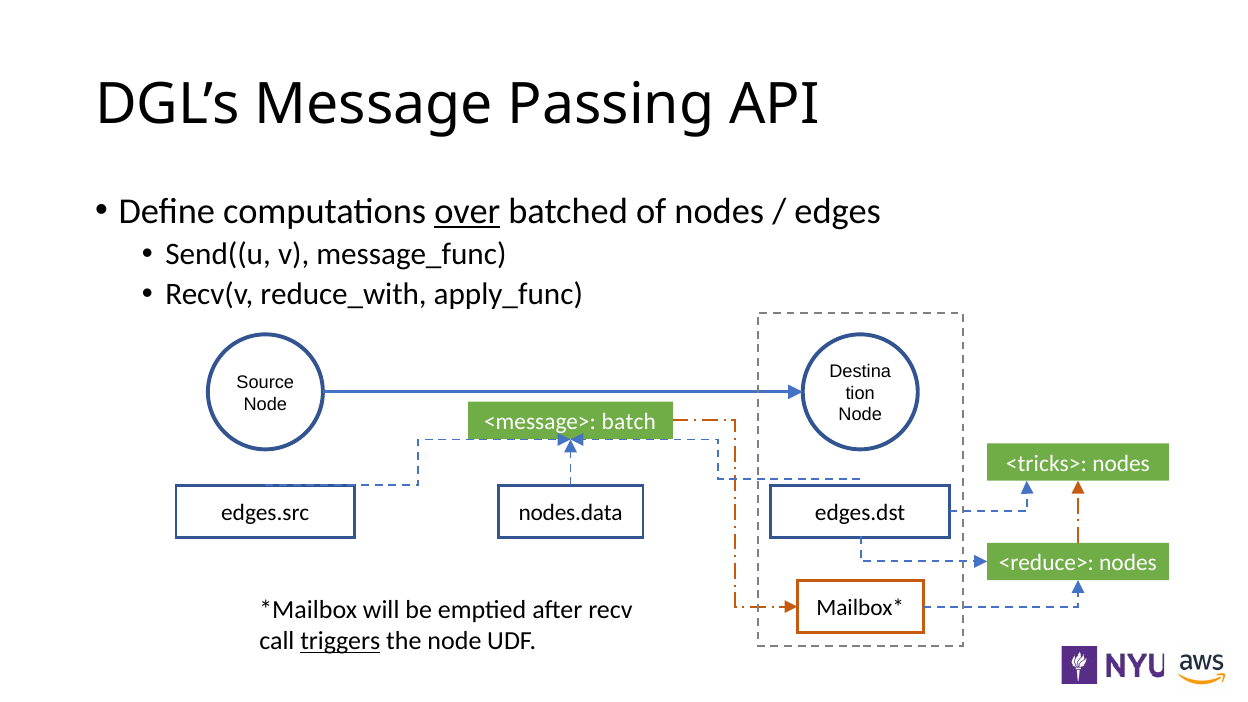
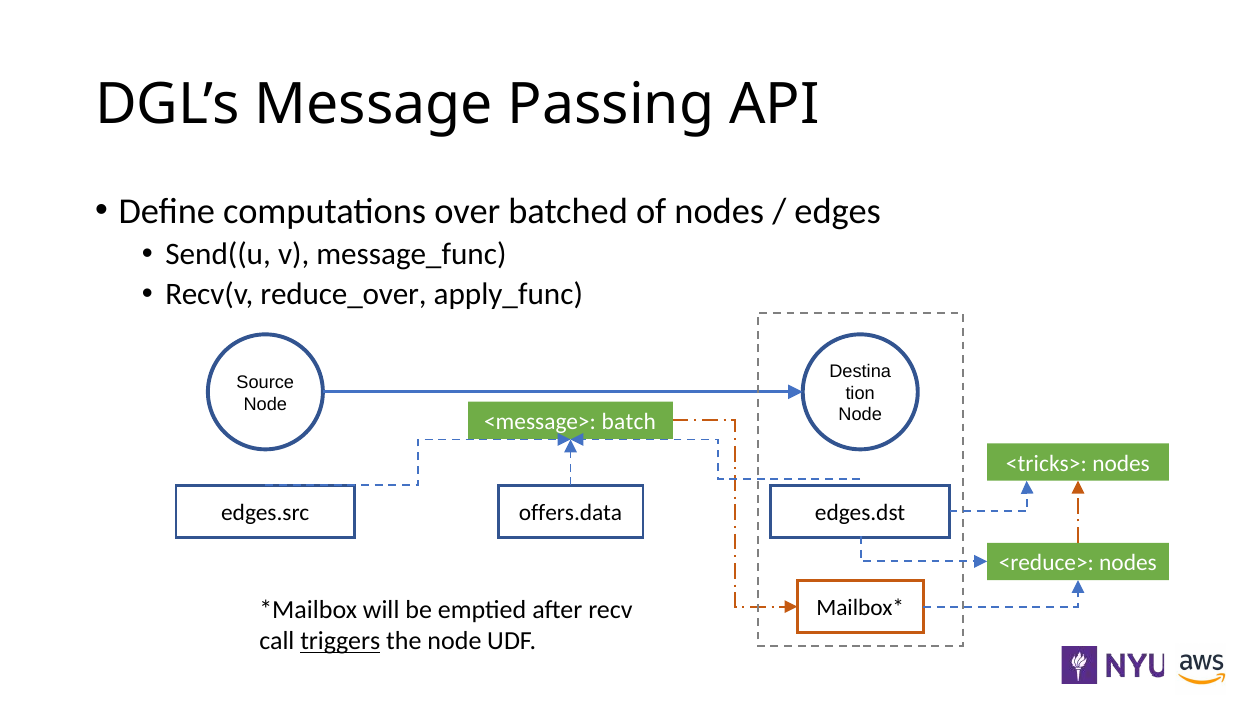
over underline: present -> none (467, 211)
reduce_with: reduce_with -> reduce_over (344, 294)
nodes.data: nodes.data -> offers.data (571, 513)
